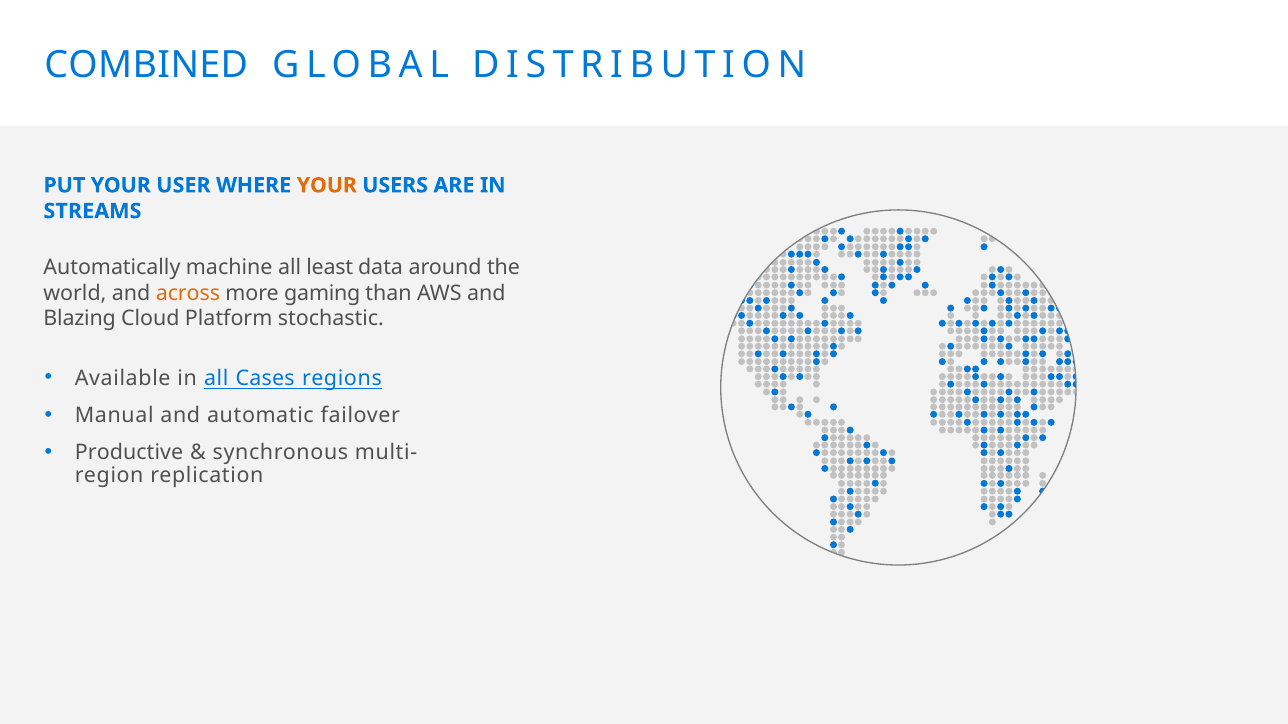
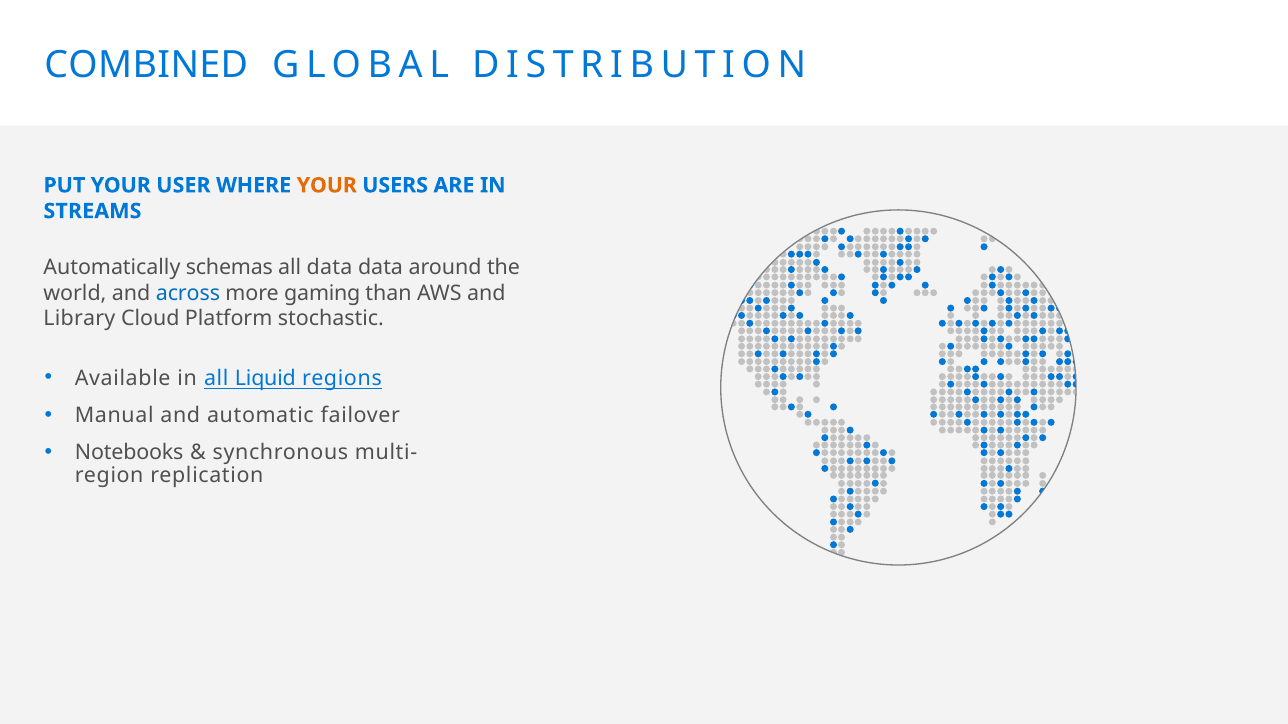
machine: machine -> schemas (229, 268)
all least: least -> data (330, 268)
across colour: orange -> blue (188, 293)
Blazing: Blazing -> Library (79, 319)
Cases: Cases -> Liquid (265, 379)
Productive: Productive -> Notebooks (129, 452)
